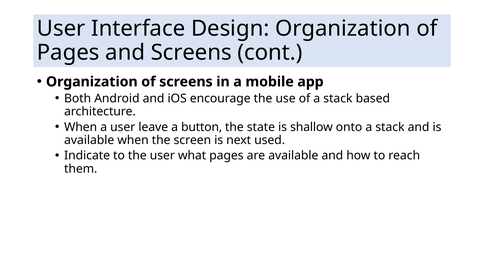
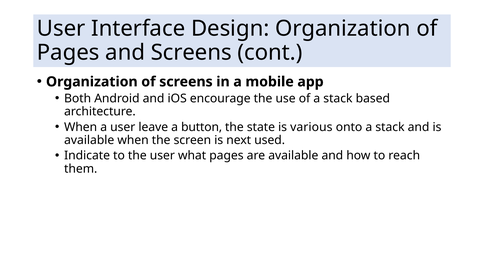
shallow: shallow -> various (311, 127)
